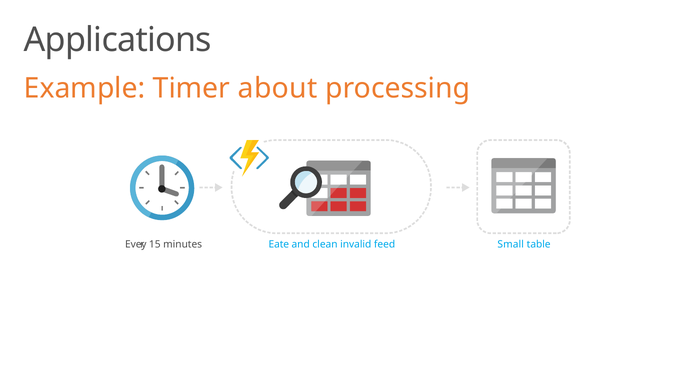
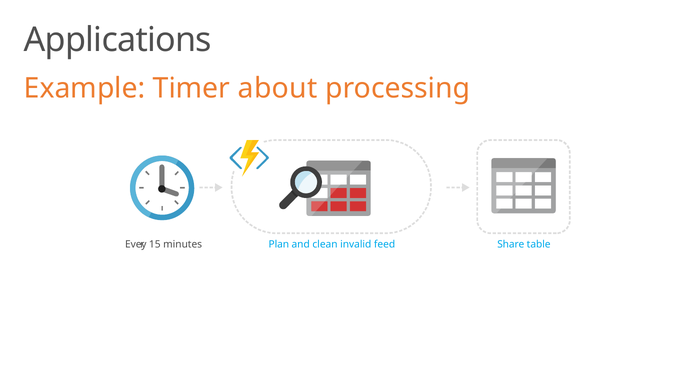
Eate: Eate -> Plan (279, 244)
Small: Small -> Share (511, 244)
